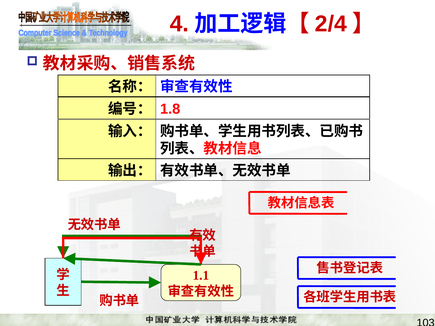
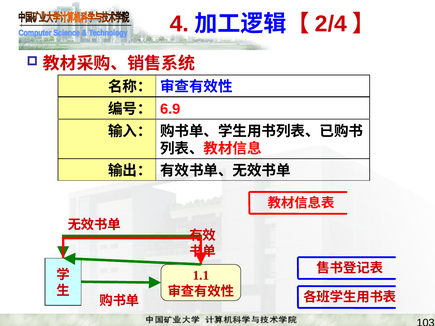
1.8: 1.8 -> 6.9 (170, 109)
